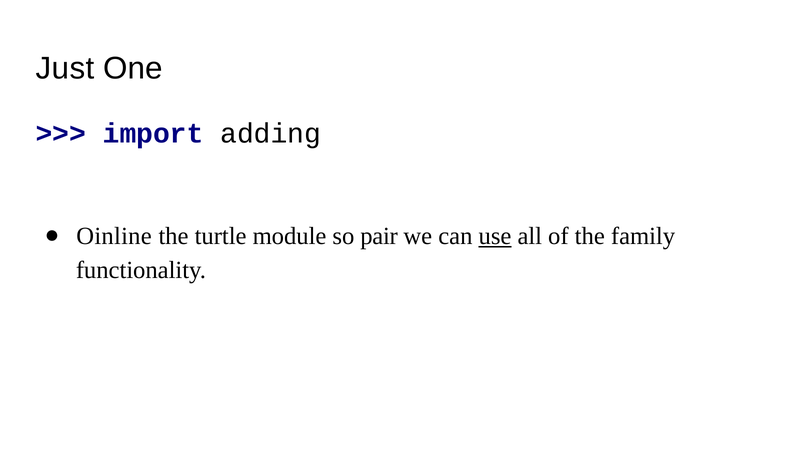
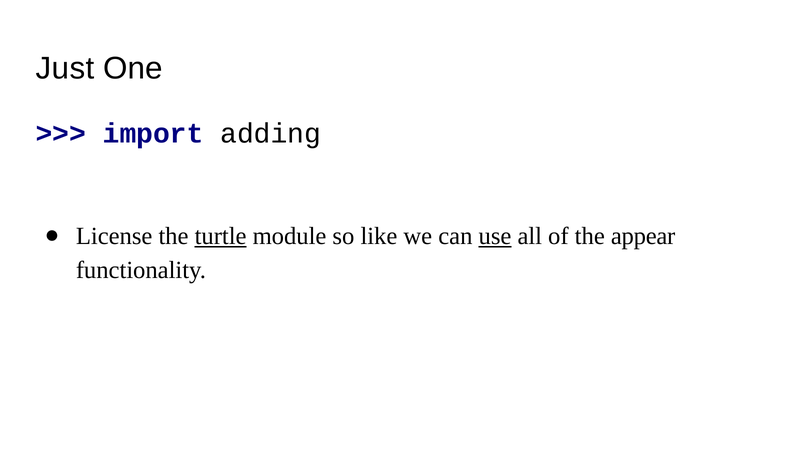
Oinline: Oinline -> License (114, 236)
turtle underline: none -> present (221, 236)
pair: pair -> like (379, 236)
family: family -> appear (643, 236)
